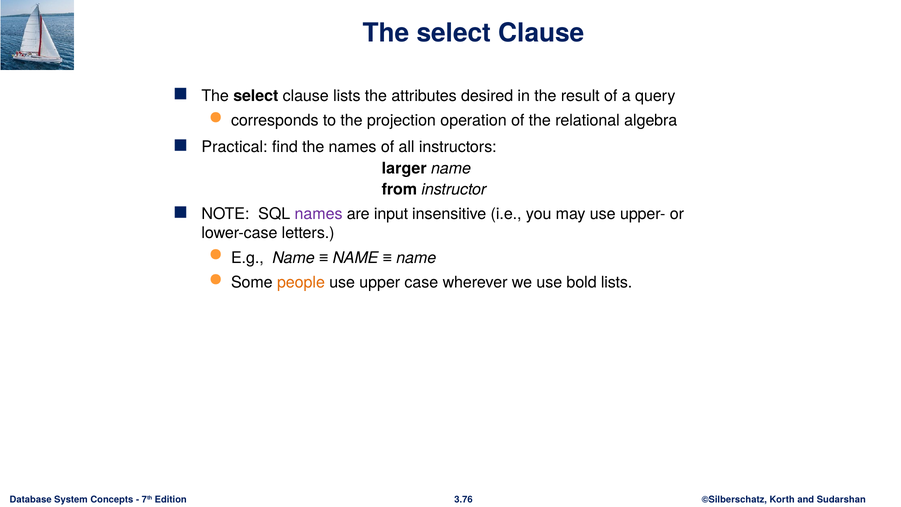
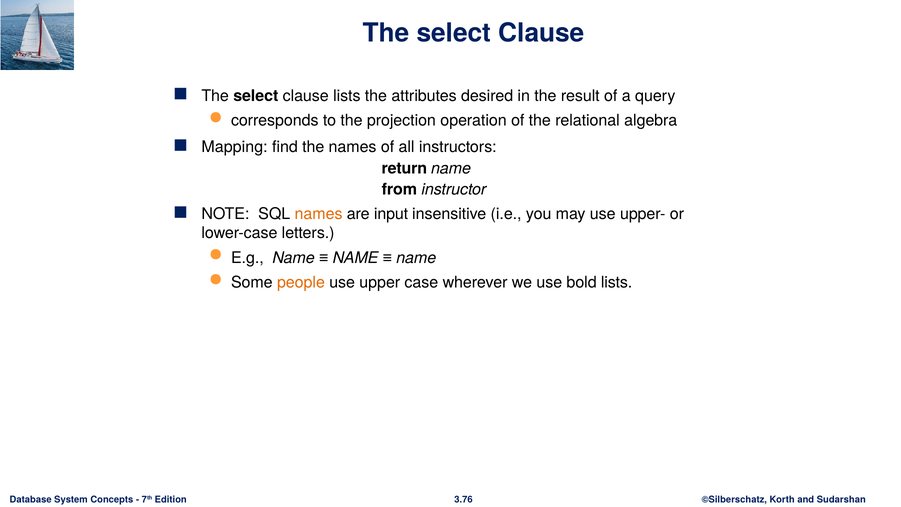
Practical: Practical -> Mapping (235, 147)
larger: larger -> return (404, 168)
names colour: purple -> orange (319, 214)
